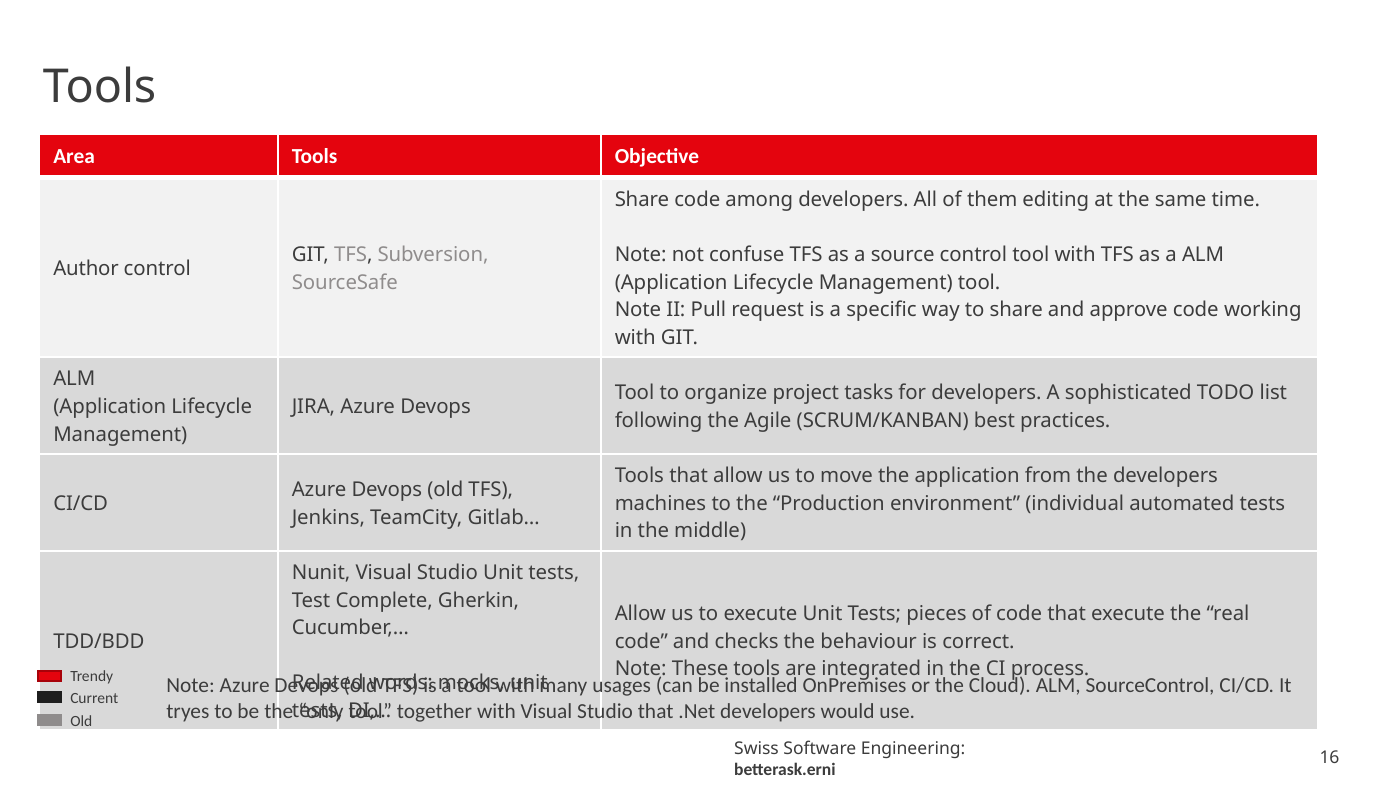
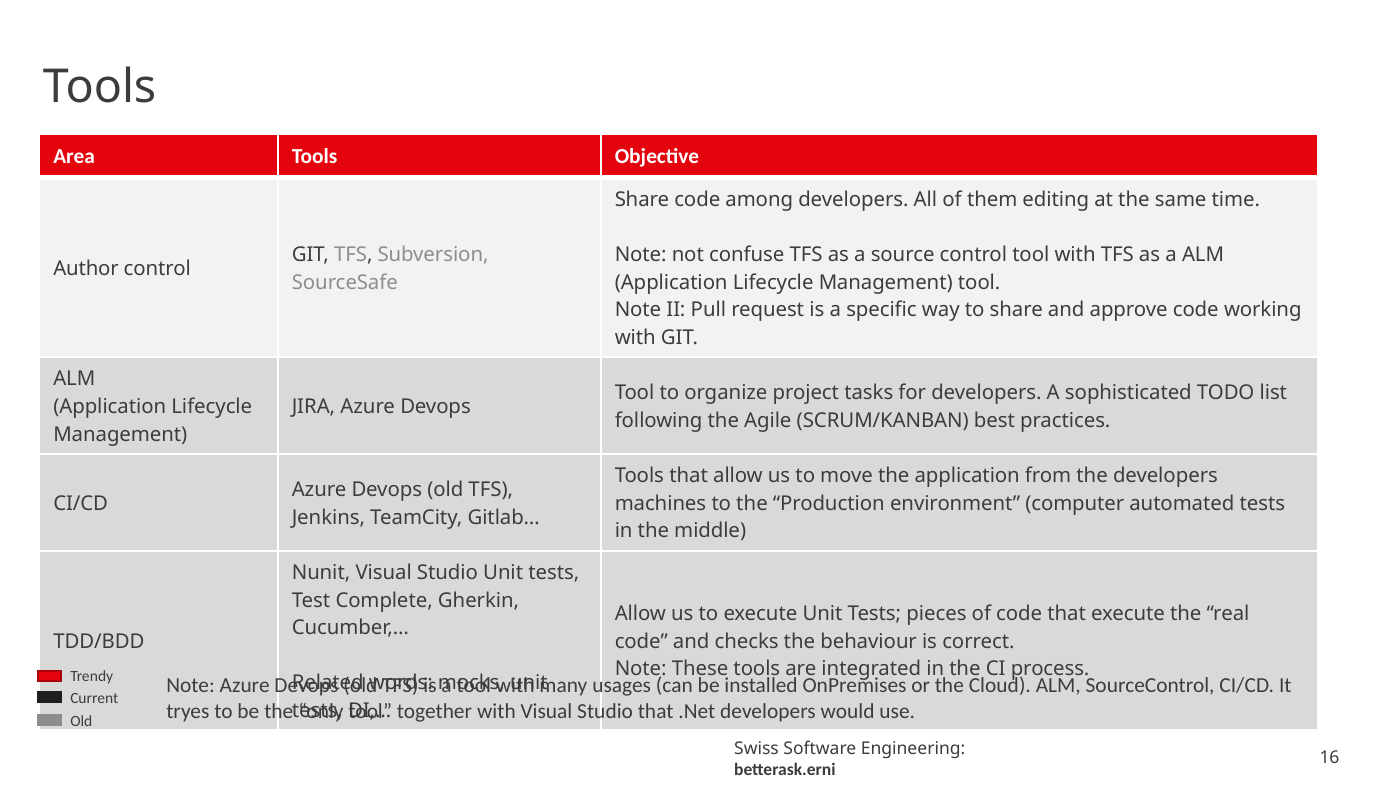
individual: individual -> computer (1075, 503)
